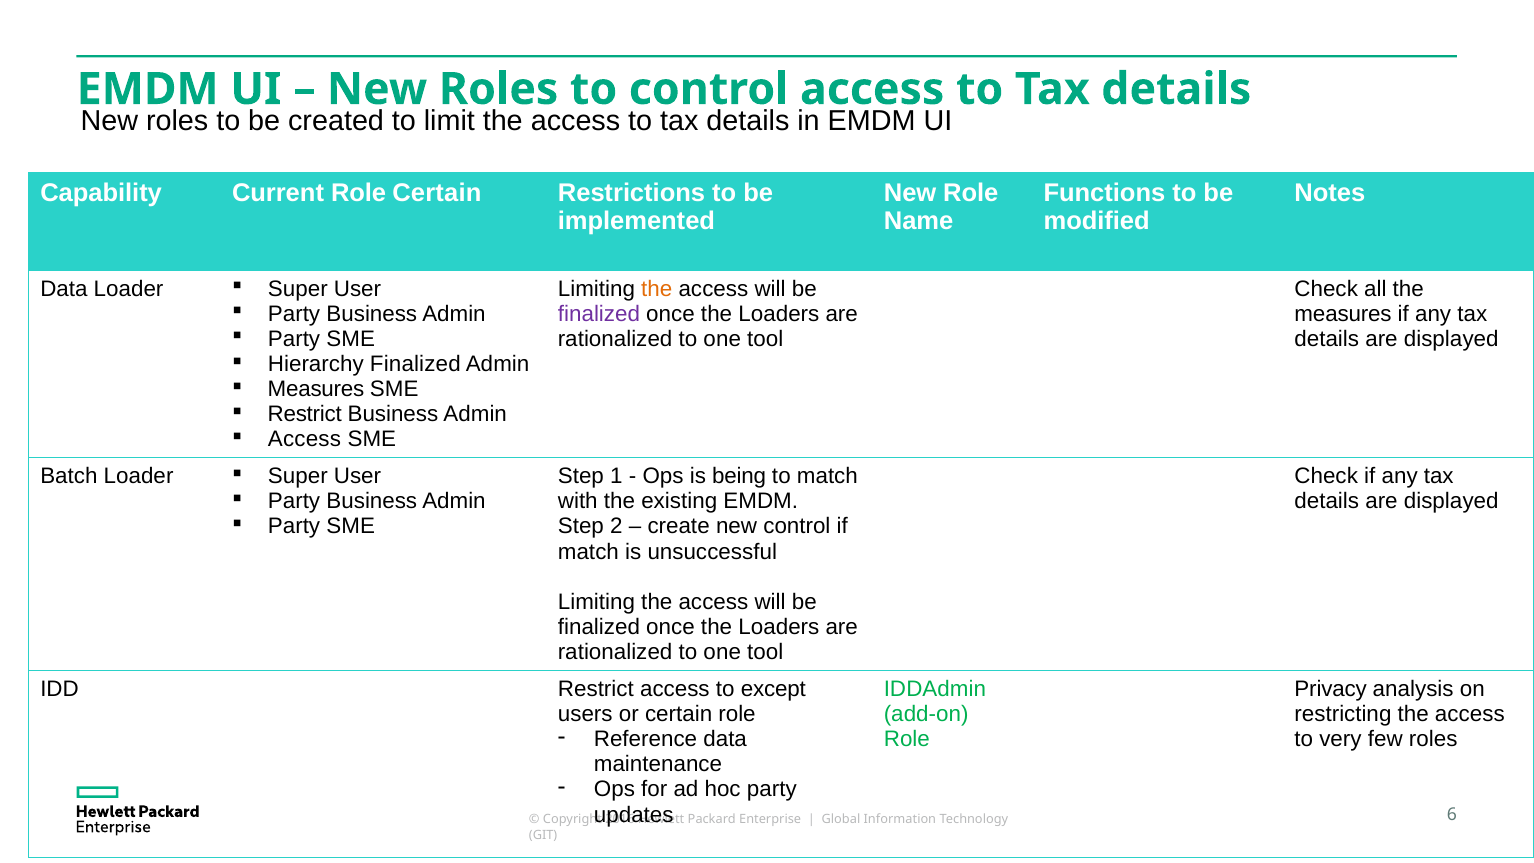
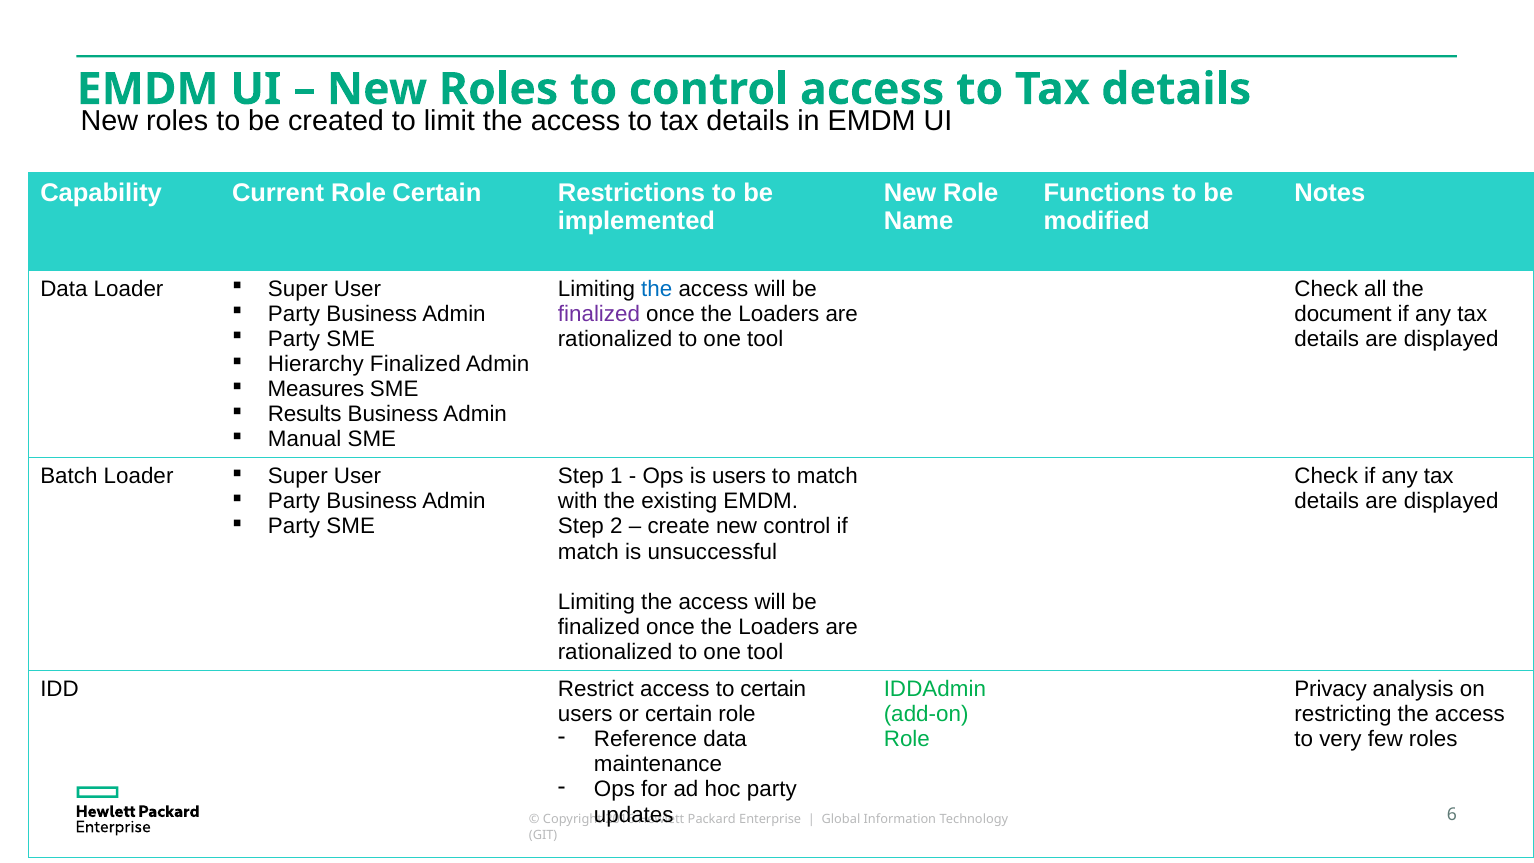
the colour: orange -> blue (657, 289)
measures: measures -> document (1343, 314)
Restrict: Restrict -> Results (305, 414)
Access: Access -> Manual (305, 439)
is being: being -> users (739, 476)
to except: except -> certain (773, 689)
